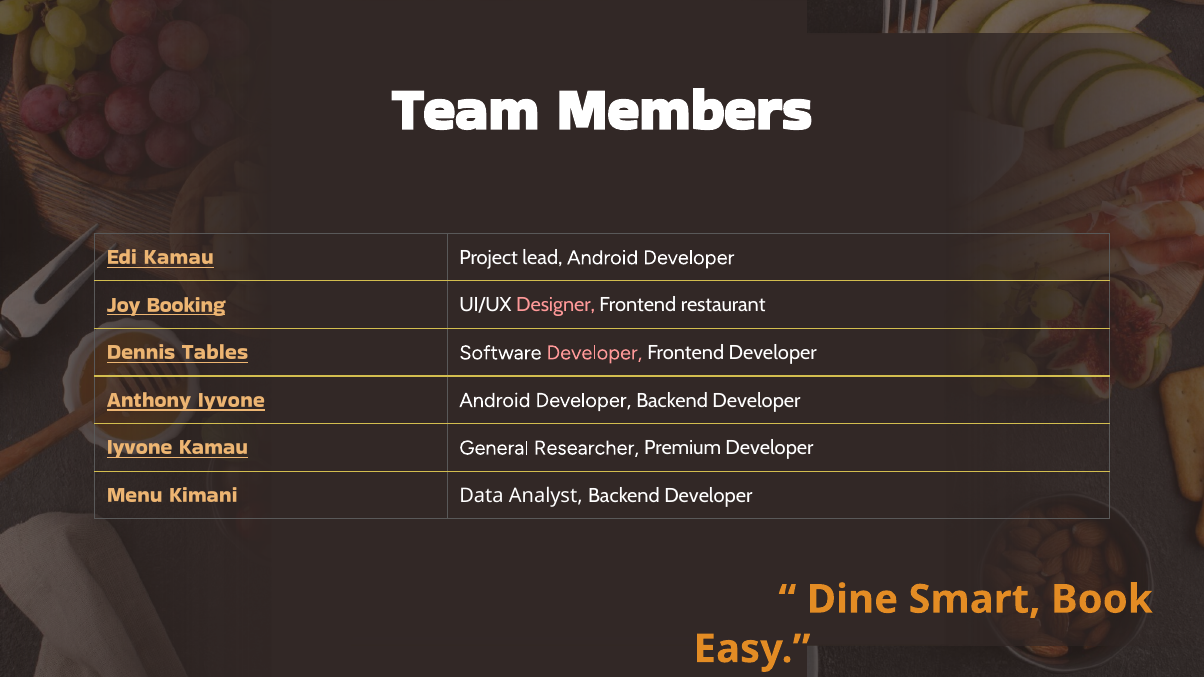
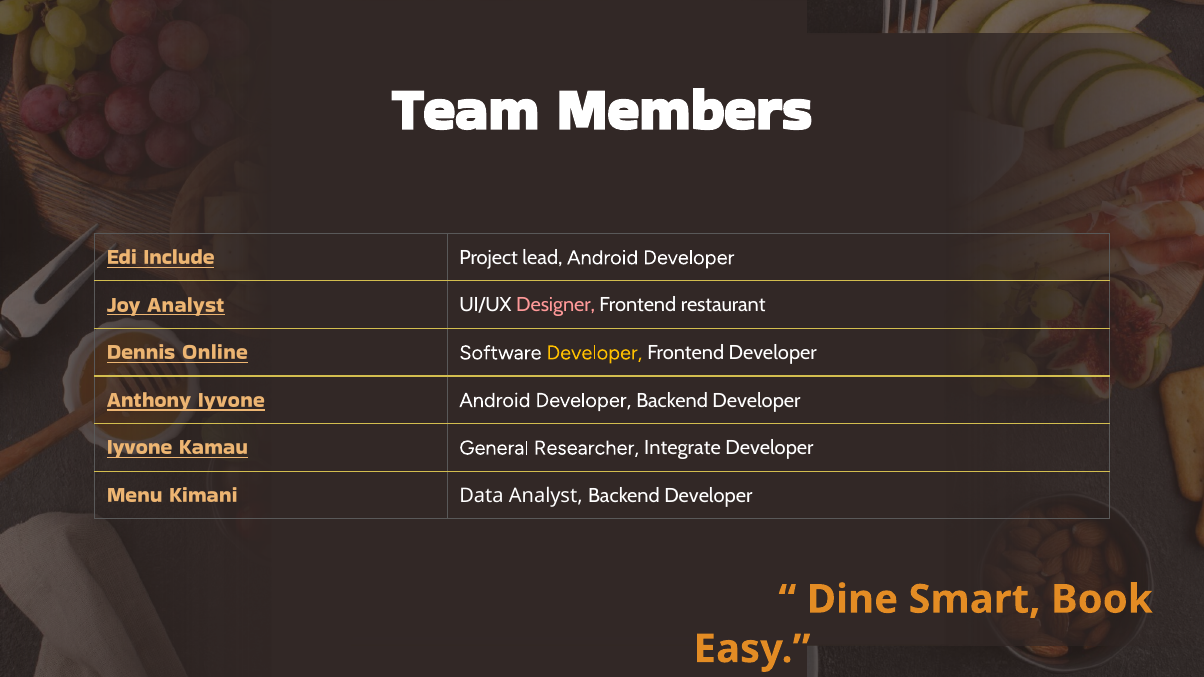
Edi Kamau: Kamau -> Include (179, 258)
Joy Booking: Booking -> Analyst (186, 305)
Tables: Tables -> Online (215, 353)
Developer colour: pink -> yellow (594, 353)
Premium: Premium -> Integrate (683, 448)
